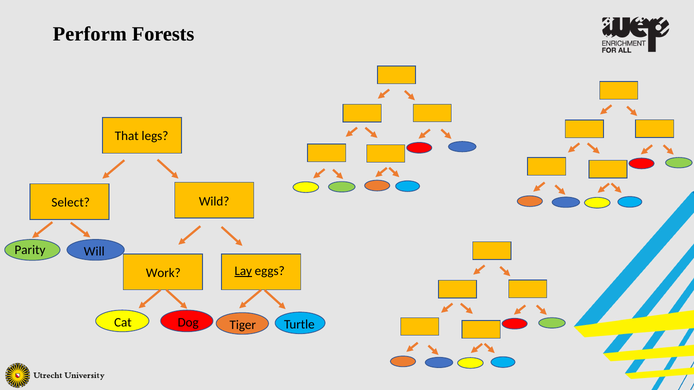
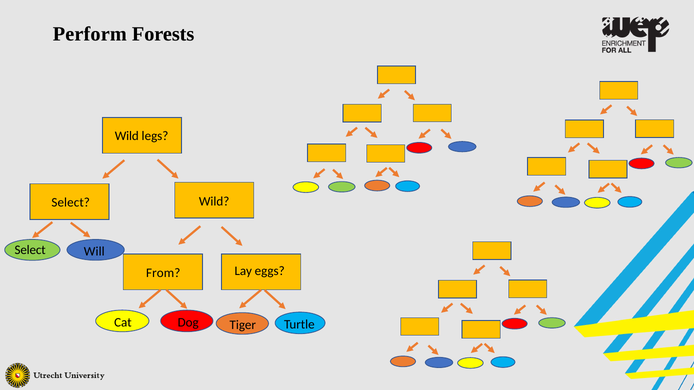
That: That -> Wild (127, 136)
Parity: Parity -> Select (30, 250)
Lay underline: present -> none (243, 271)
Work: Work -> From (163, 273)
